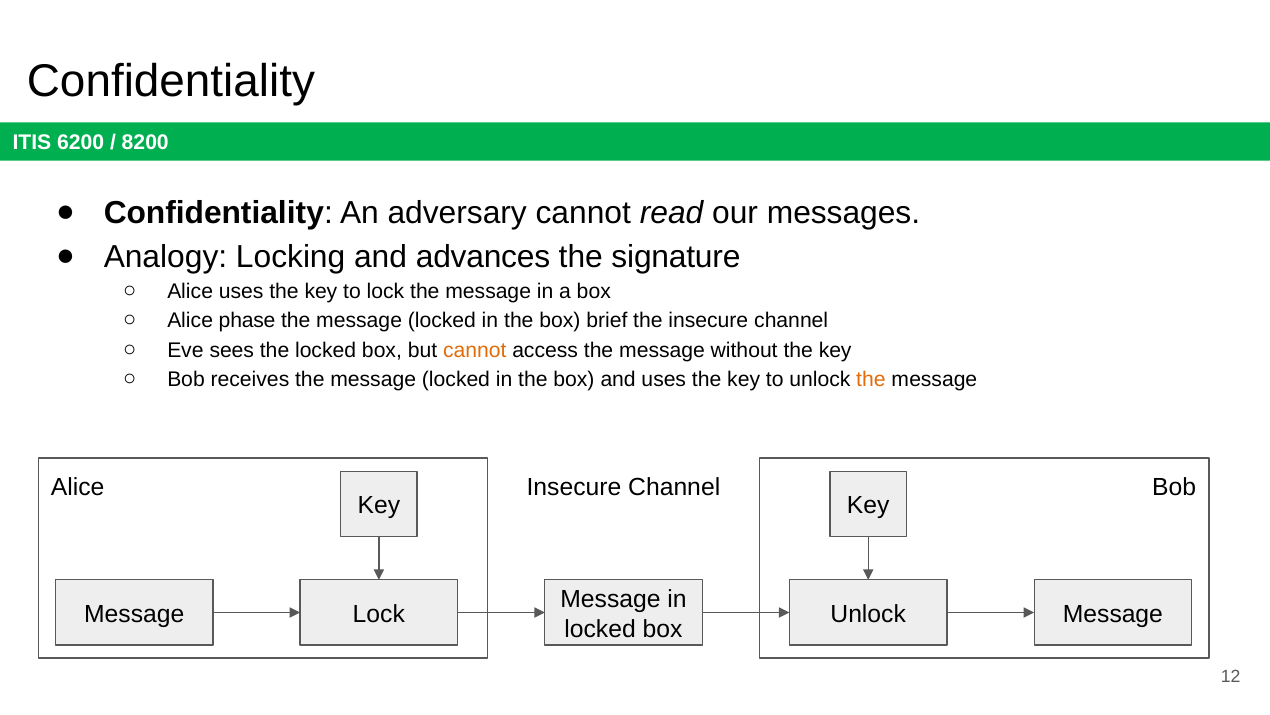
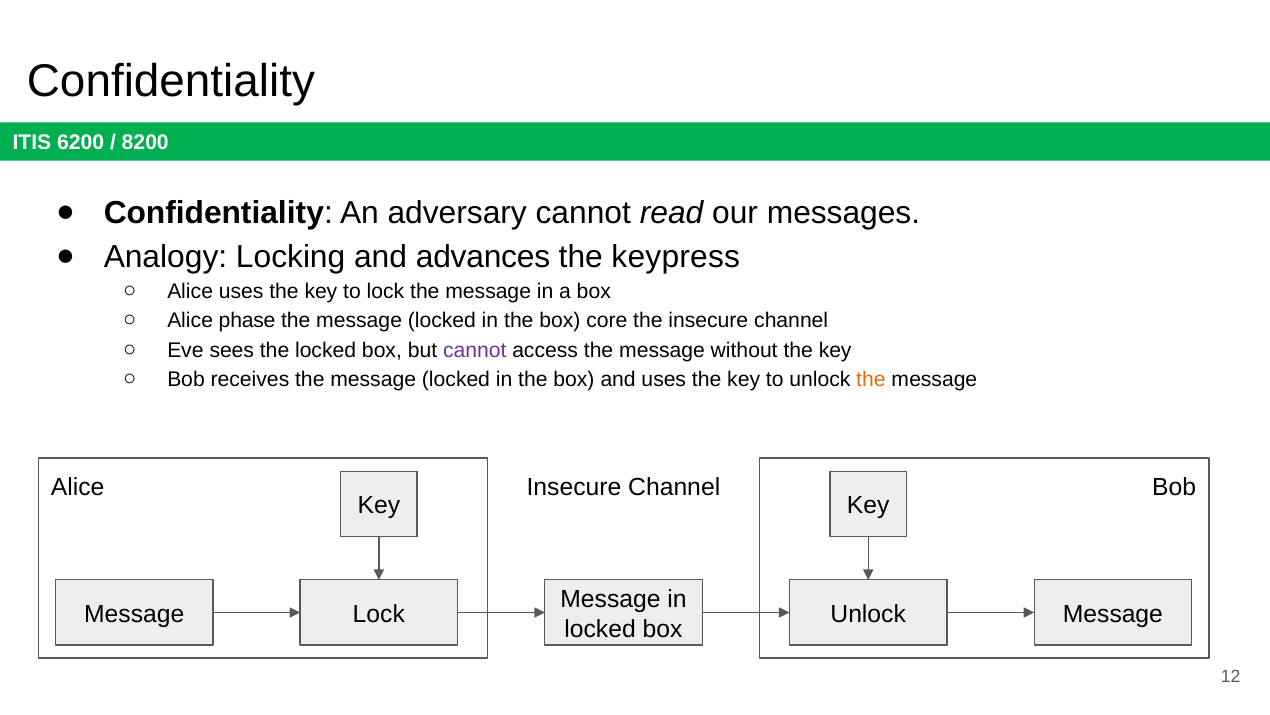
signature: signature -> keypress (676, 257)
brief: brief -> core (607, 321)
cannot colour: orange -> purple (475, 350)
